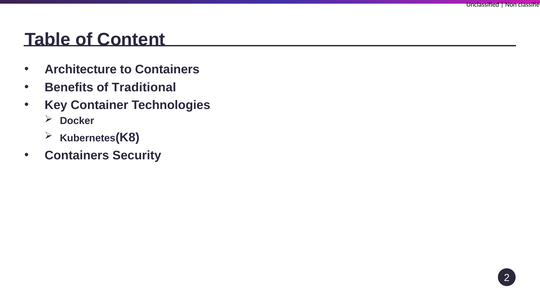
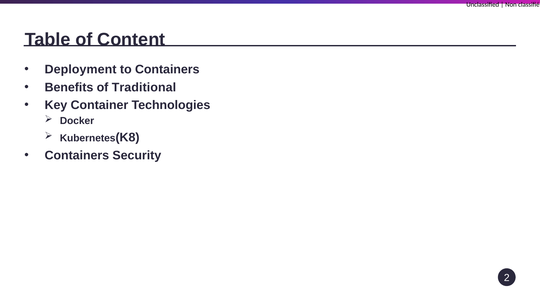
Architecture: Architecture -> Deployment (81, 69)
